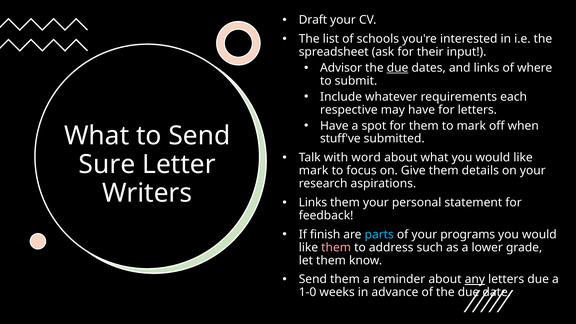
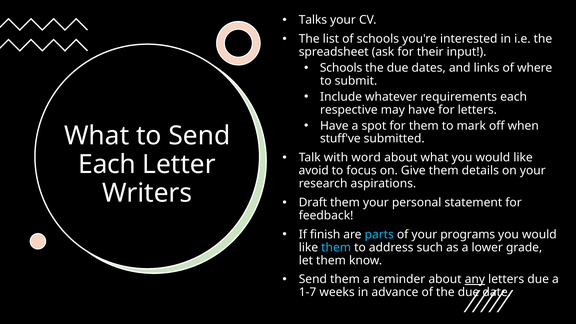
Draft: Draft -> Talks (313, 20)
Advisor: Advisor -> Schools (341, 68)
due underline: present -> none (398, 68)
Sure: Sure -> Each (107, 164)
mark: mark -> avoid (314, 171)
Links: Links -> Draft (313, 203)
them colour: pink -> light blue (336, 247)
1-0: 1-0 -> 1-7 (308, 292)
